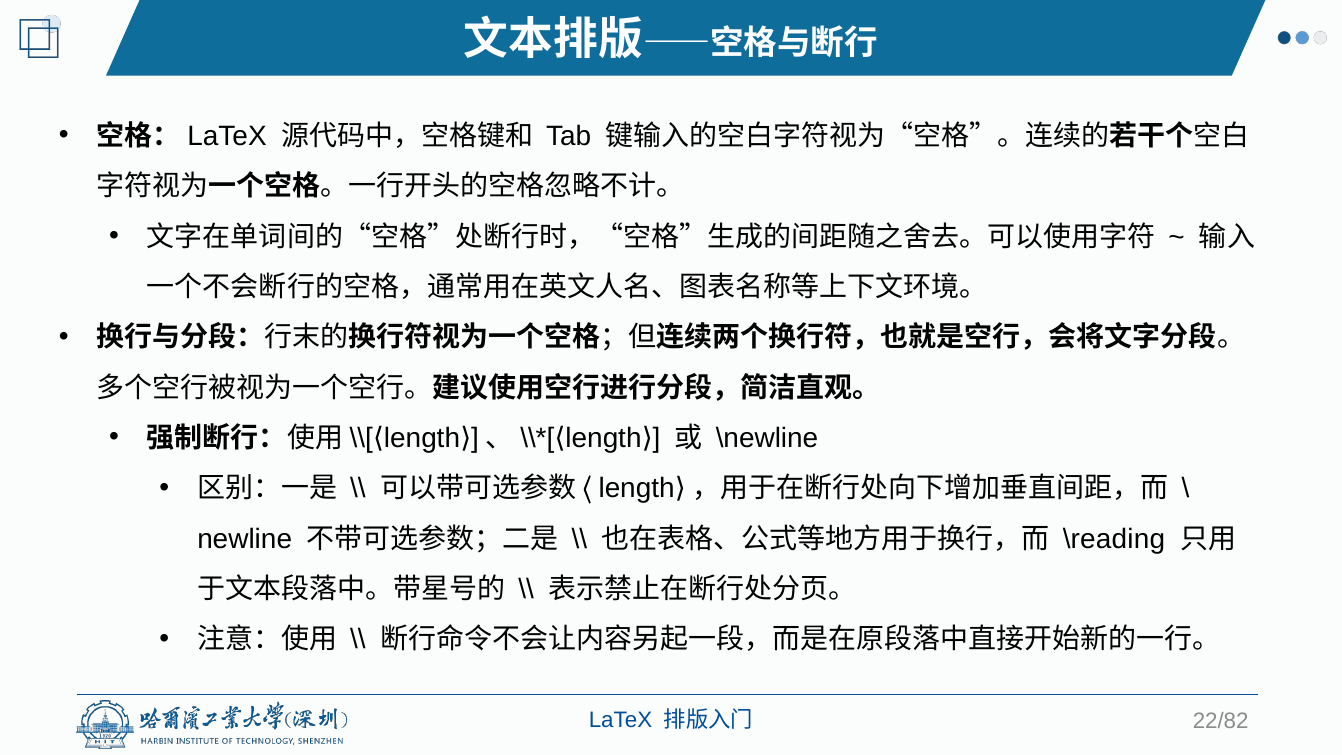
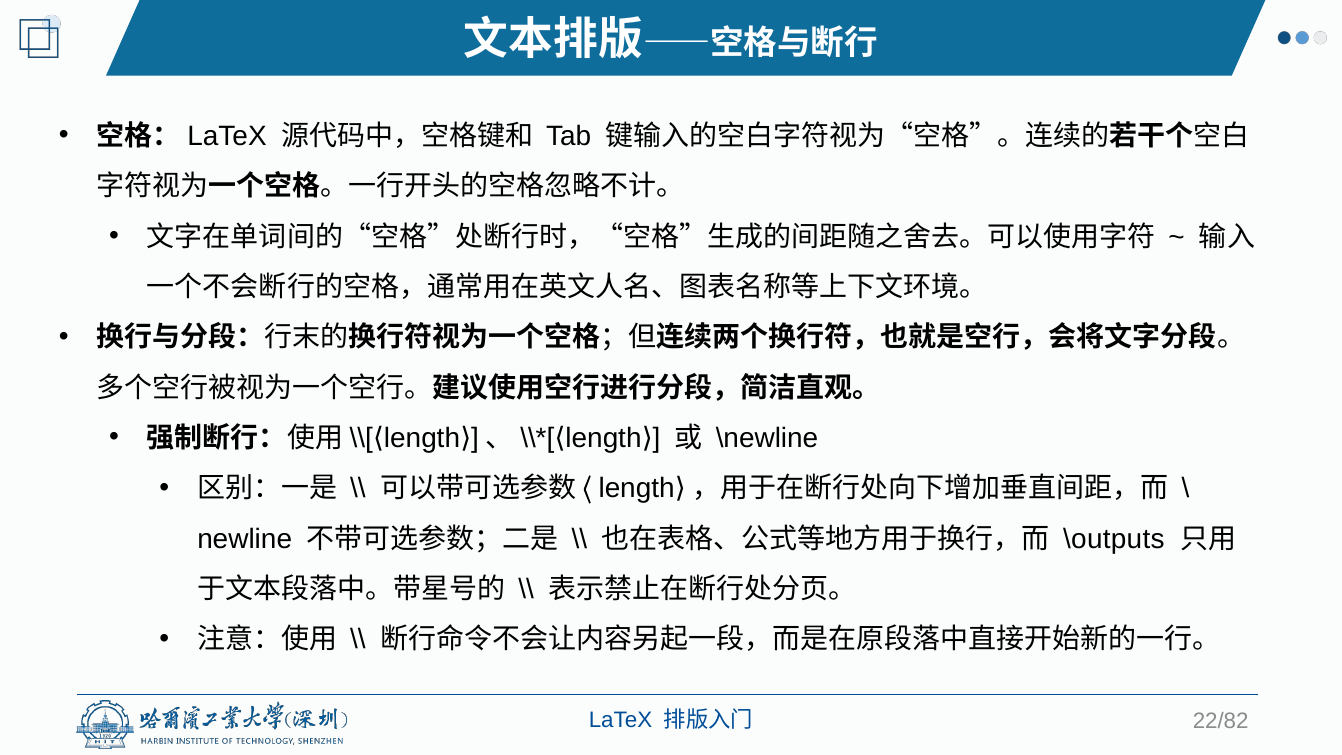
\reading: \reading -> \outputs (1114, 539)
